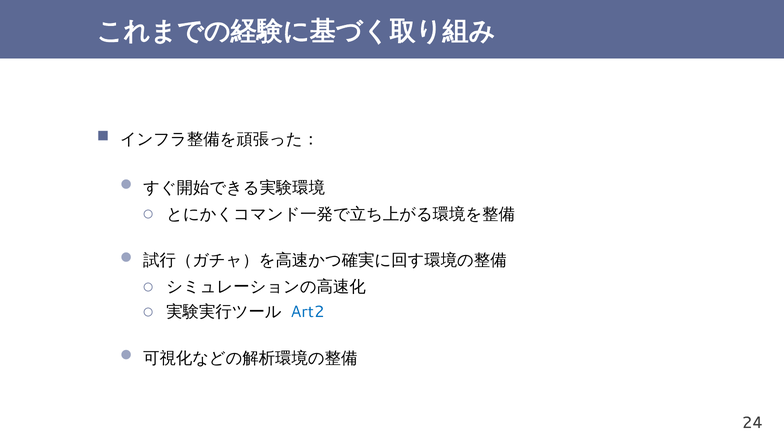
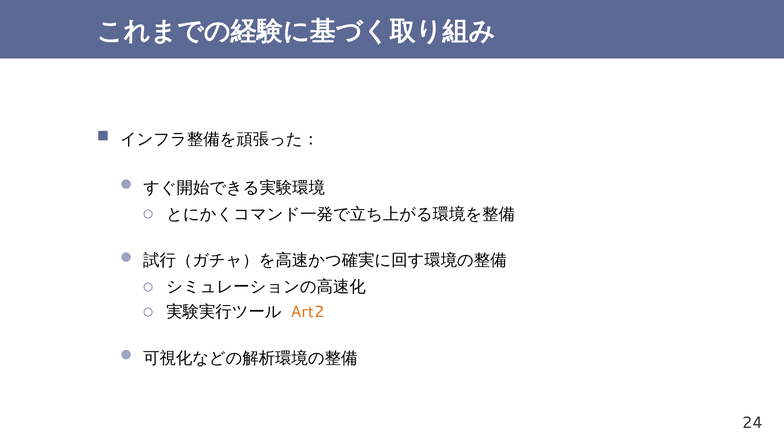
Art2 colour: blue -> orange (307, 312)
